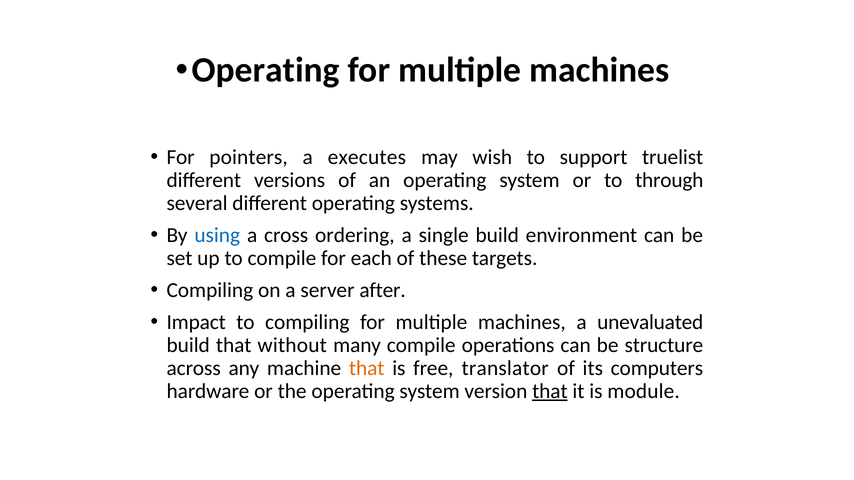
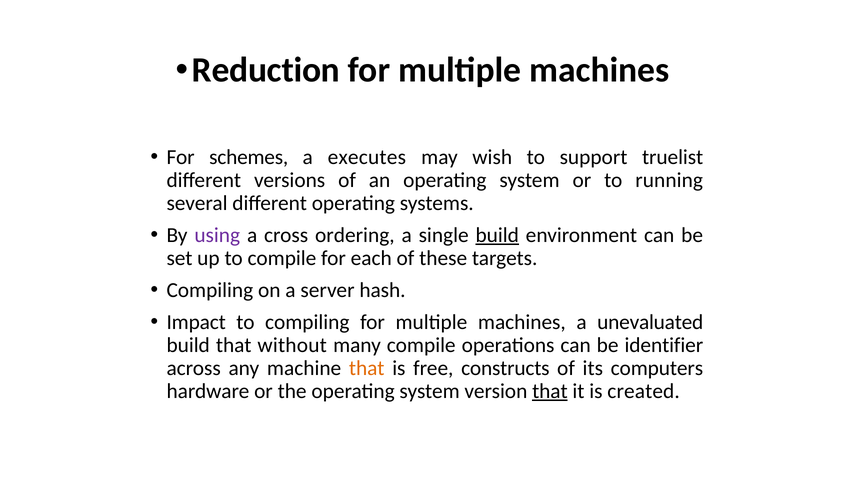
Operating: Operating -> Reduction (266, 70)
pointers: pointers -> schemes (249, 157)
through: through -> running (669, 180)
using colour: blue -> purple (217, 235)
build underline: none -> present (497, 235)
after: after -> hash (382, 290)
structure: structure -> identifier (664, 345)
translator: translator -> constructs (505, 368)
module: module -> created (644, 391)
